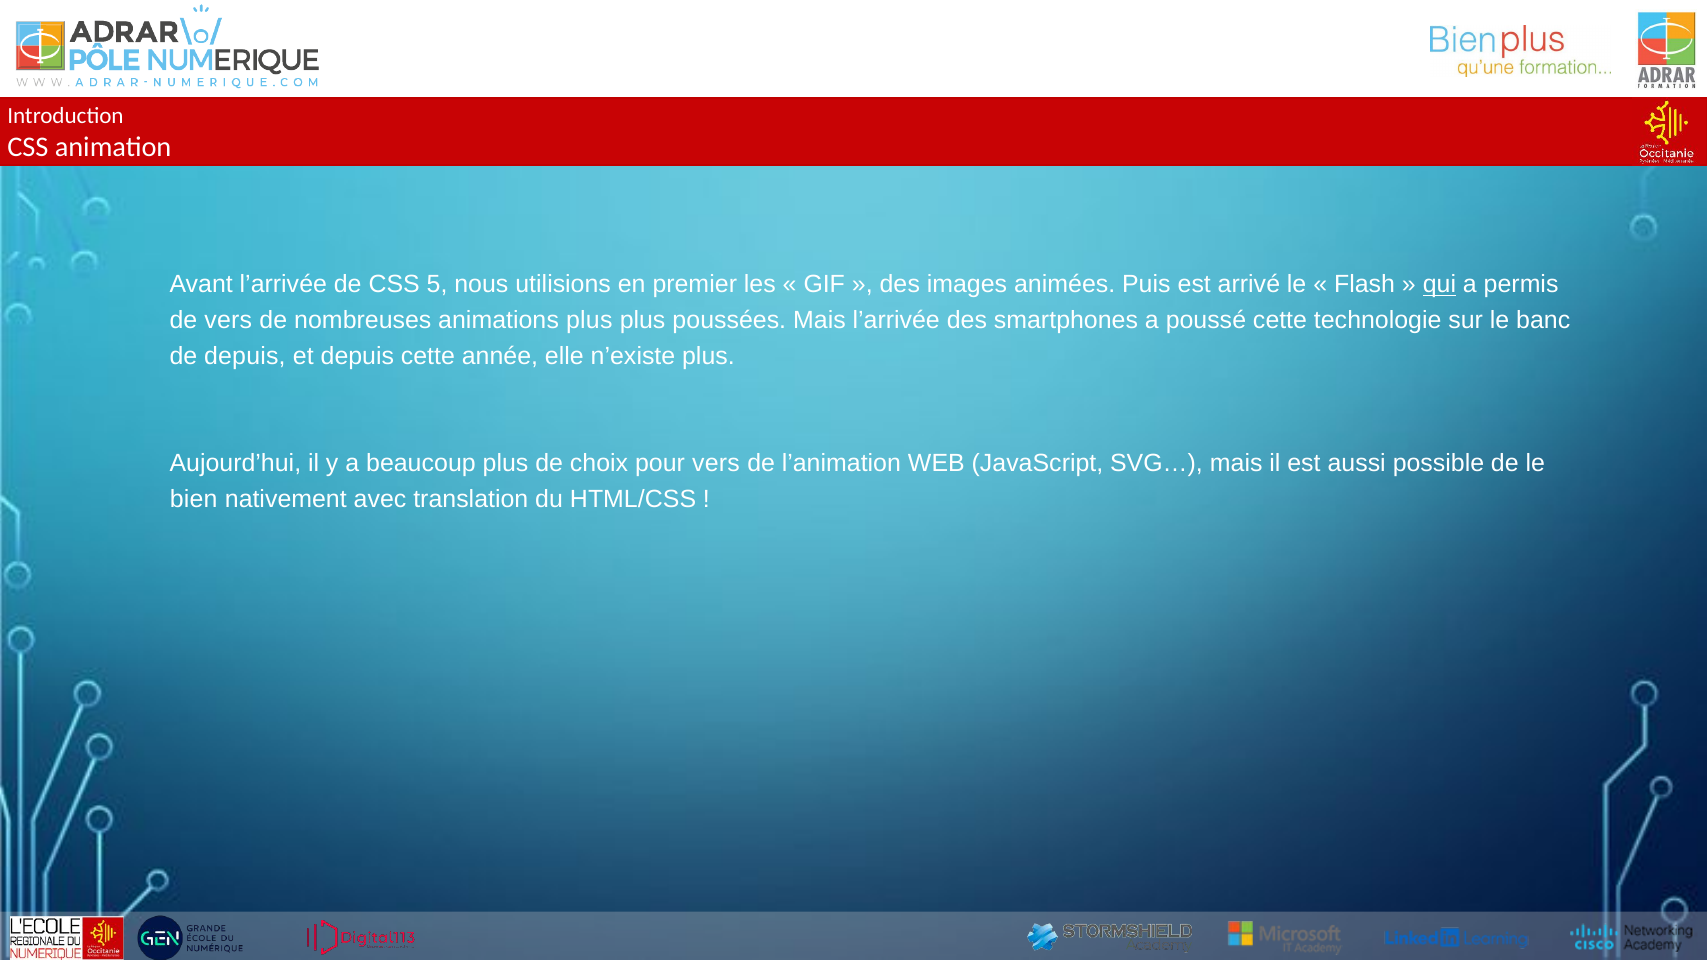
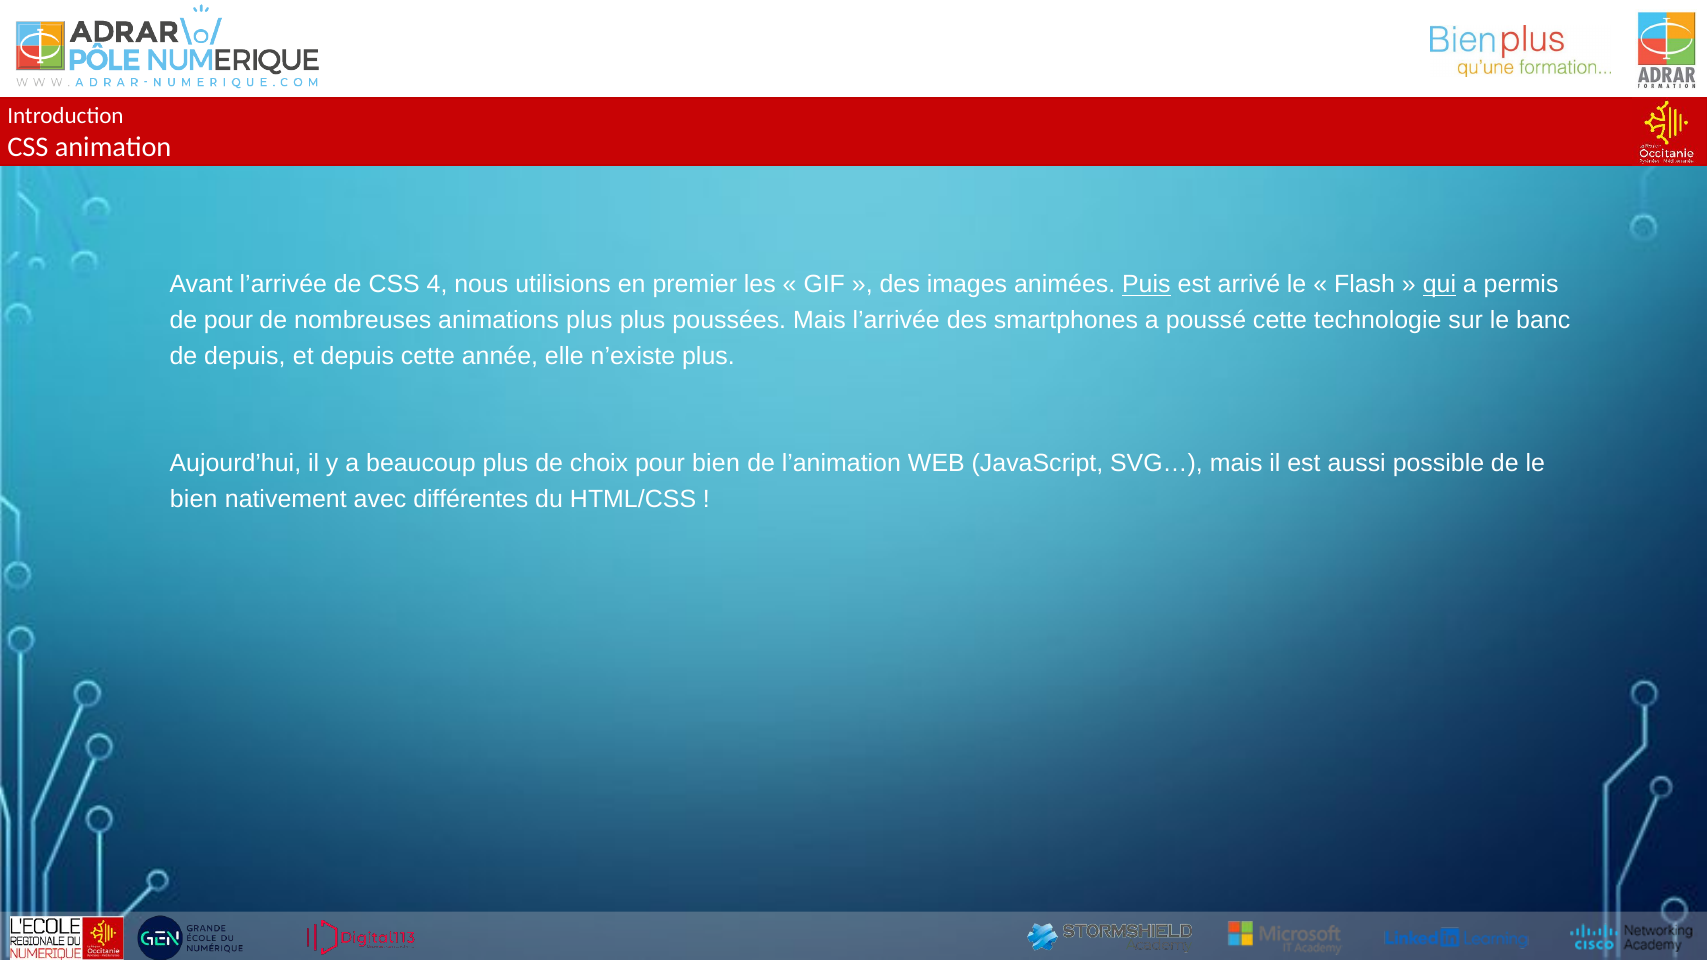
5: 5 -> 4 (437, 285)
Puis underline: none -> present (1146, 285)
de vers: vers -> pour (229, 320)
pour vers: vers -> bien (716, 464)
translation: translation -> différentes (471, 499)
